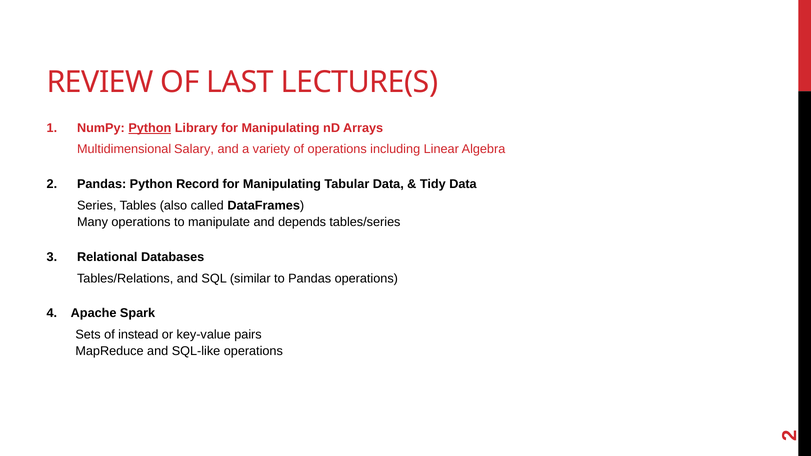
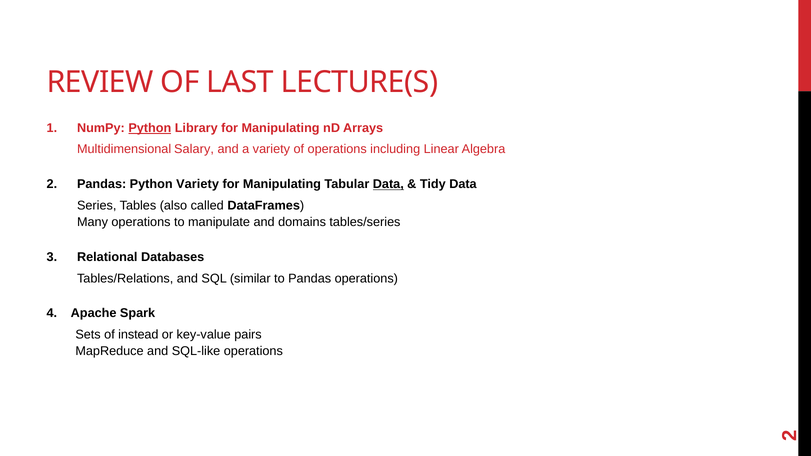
Python Record: Record -> Variety (198, 184)
Data underline: none -> present (388, 184)
depends: depends -> domains (302, 222)
